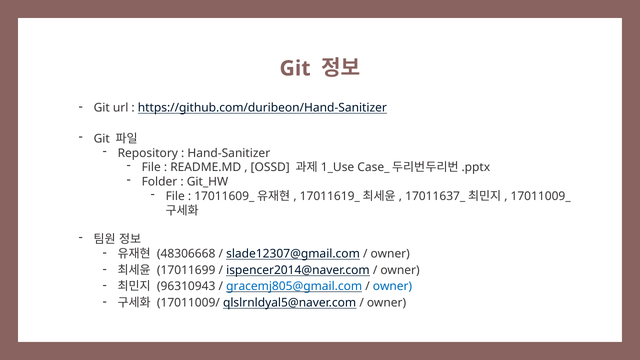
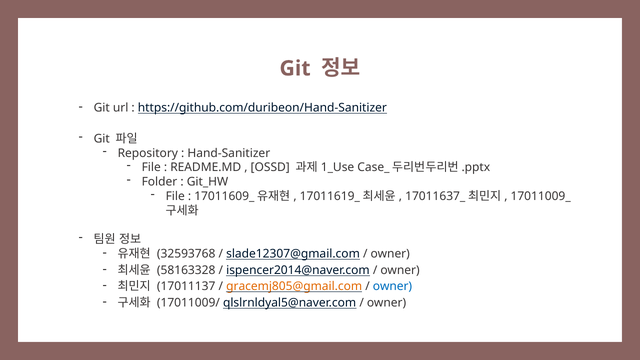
48306668: 48306668 -> 32593768 (186, 254)
17011699: 17011699 -> 58163328 (186, 270)
96310943: 96310943 -> 17011137 (186, 286)
gracemj805@gmail.com colour: blue -> orange (294, 286)
